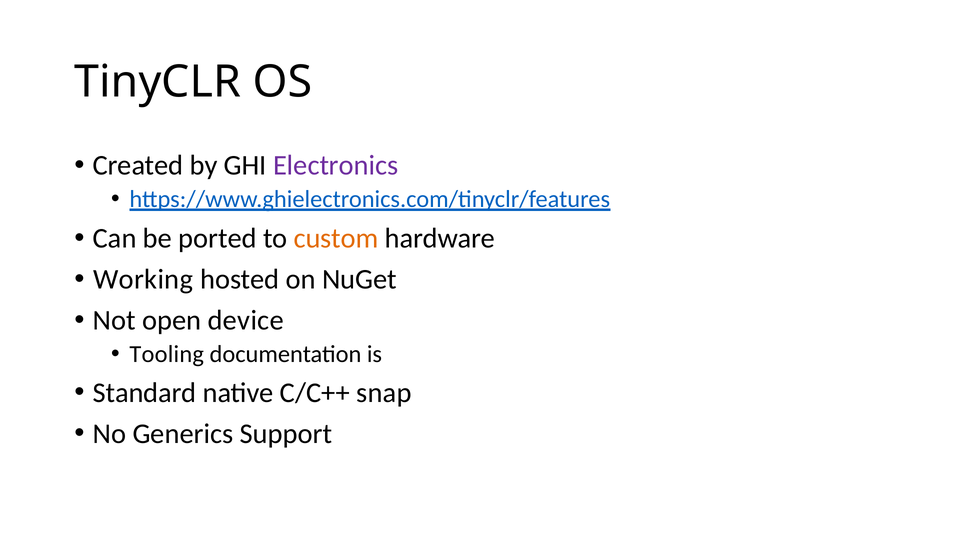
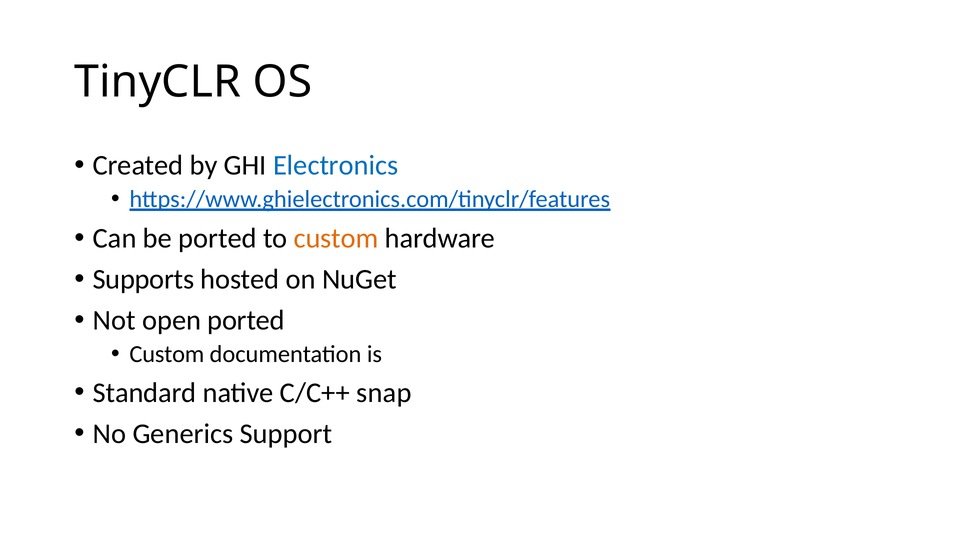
Electronics colour: purple -> blue (336, 165)
Working: Working -> Supports (143, 279)
open device: device -> ported (246, 320)
Tooling: Tooling -> Custom (167, 354)
